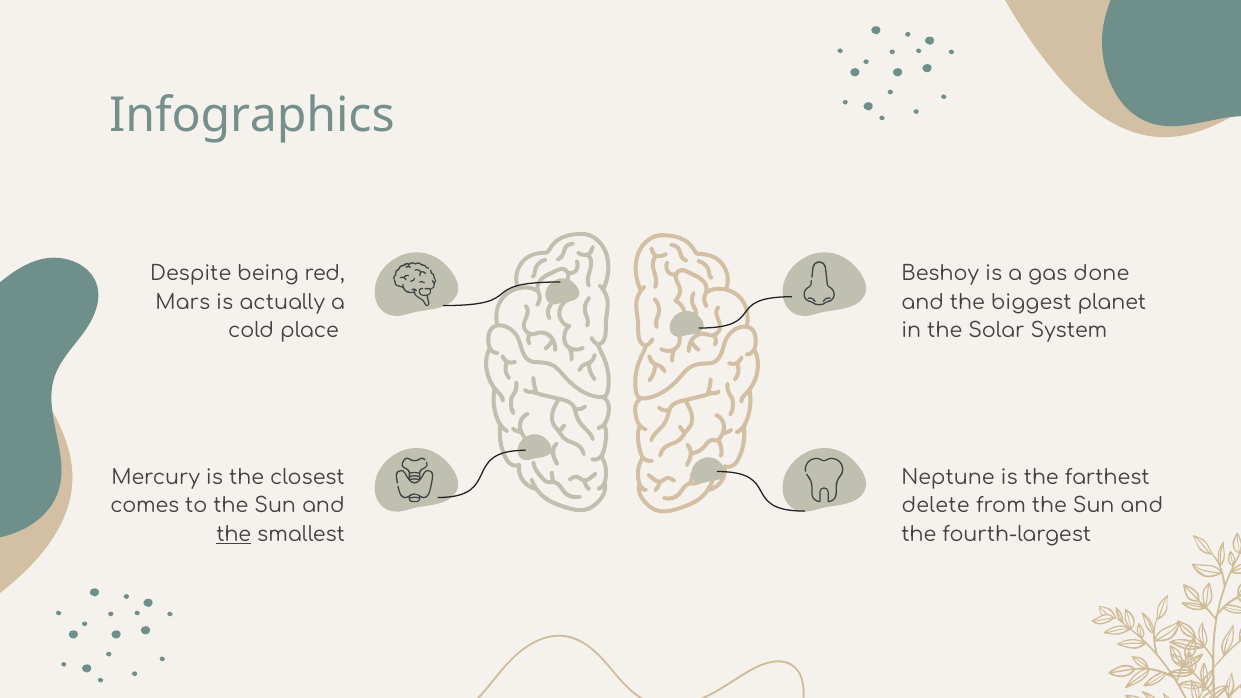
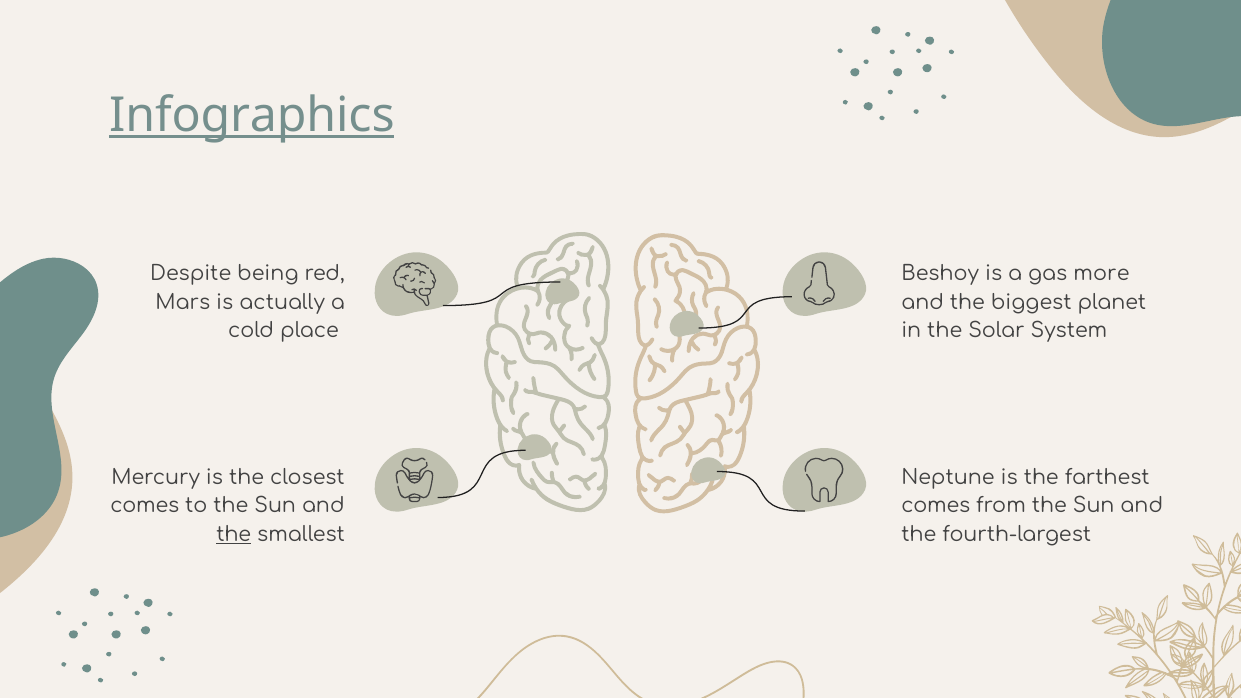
Infographics underline: none -> present (252, 115)
done: done -> more (1101, 274)
delete: delete -> comes (936, 506)
